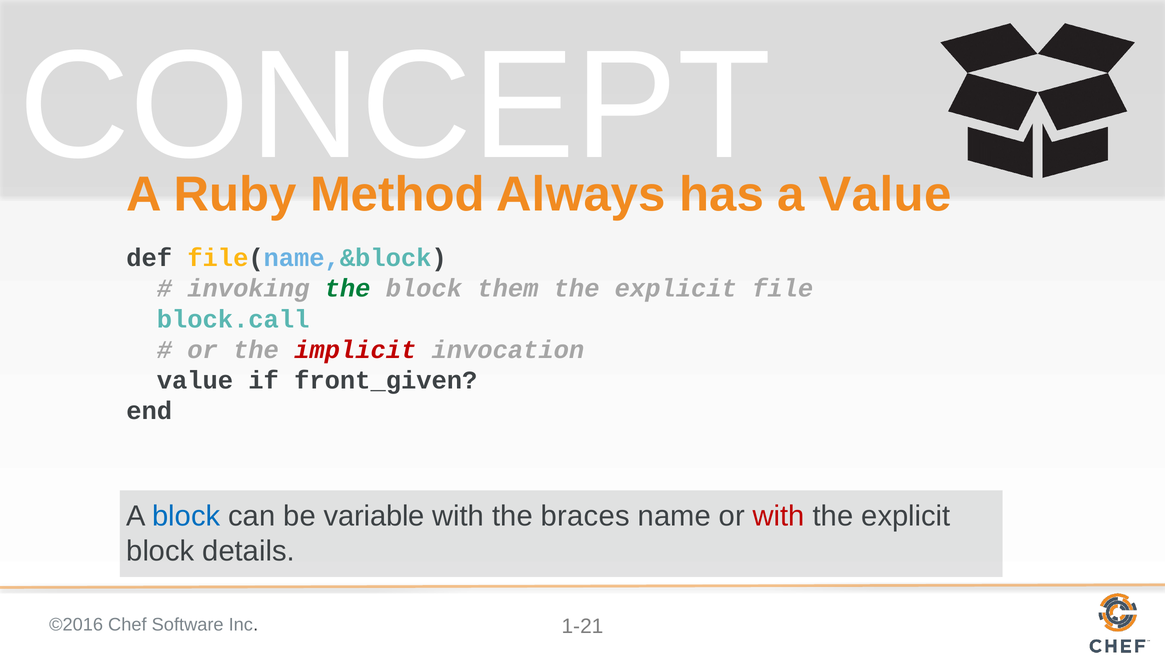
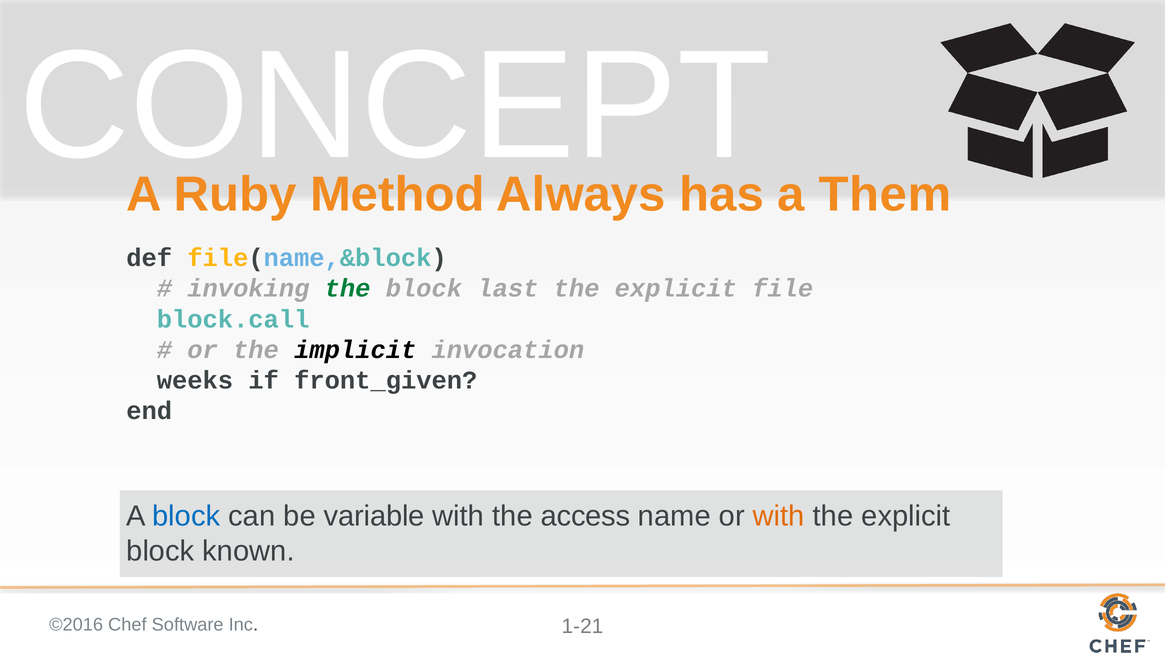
a Value: Value -> Them (885, 195)
them: them -> last (508, 289)
implicit colour: red -> black (355, 350)
value: value -> weeks (195, 380)
braces: braces -> access (585, 517)
with colour: red -> orange (779, 517)
details: details -> known (249, 552)
